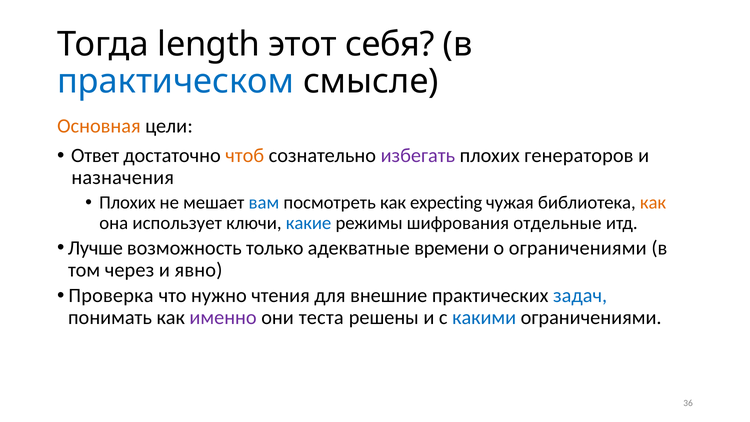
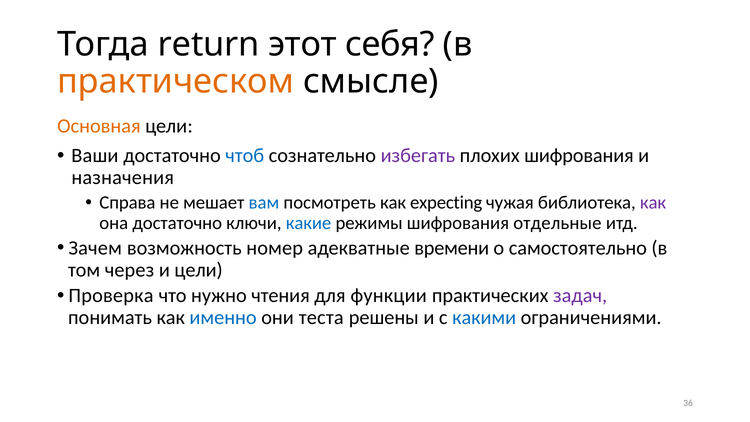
length: length -> return (209, 44)
практическом colour: blue -> orange (176, 82)
Ответ: Ответ -> Ваши (95, 156)
чтоб colour: orange -> blue (245, 156)
плохих генераторов: генераторов -> шифрования (579, 156)
Плохих: Плохих -> Справа (127, 203)
как colour: orange -> purple (653, 203)
она использует: использует -> достаточно (177, 223)
Лучше: Лучше -> Зачем (95, 248)
только: только -> номер (275, 248)
о ограничениями: ограничениями -> самостоятельно (578, 248)
и явно: явно -> цели (199, 270)
внешние: внешние -> функции (389, 296)
задач colour: blue -> purple (580, 296)
именно colour: purple -> blue (223, 317)
